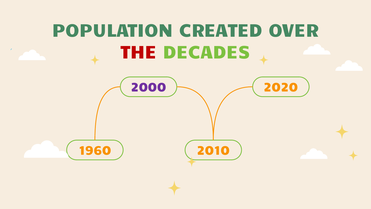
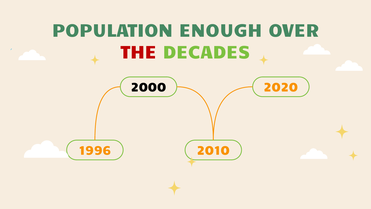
CREATED: CREATED -> ENOUGH (221, 31)
2000 colour: purple -> black (149, 88)
1960: 1960 -> 1996 (95, 151)
